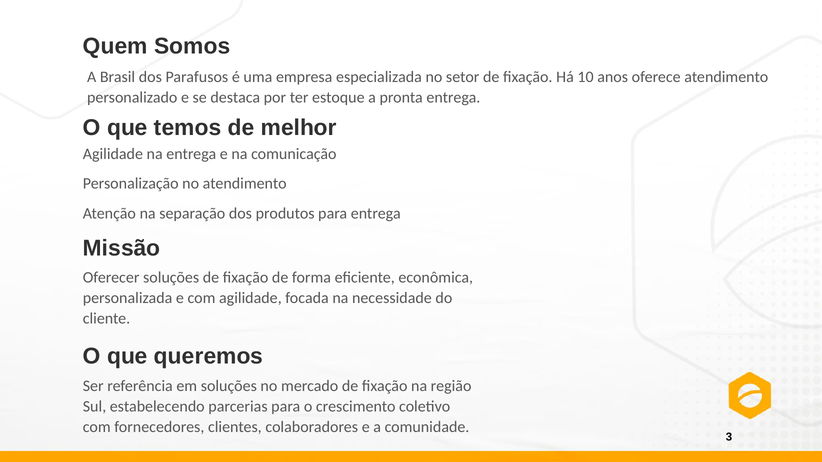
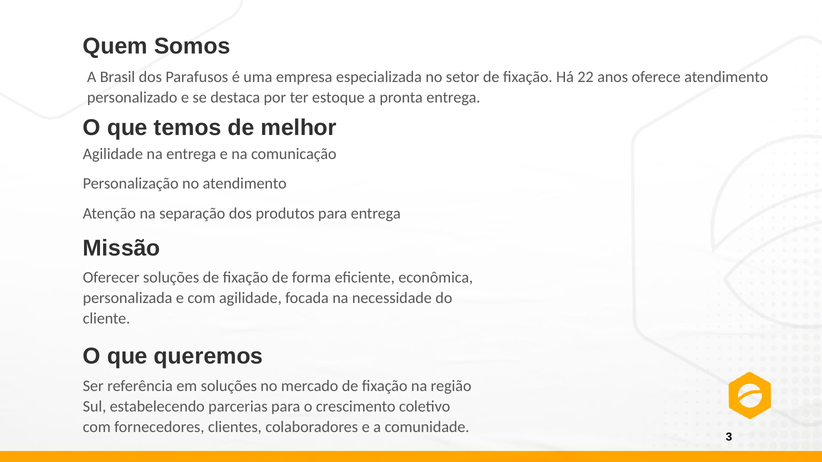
10: 10 -> 22 (586, 77)
